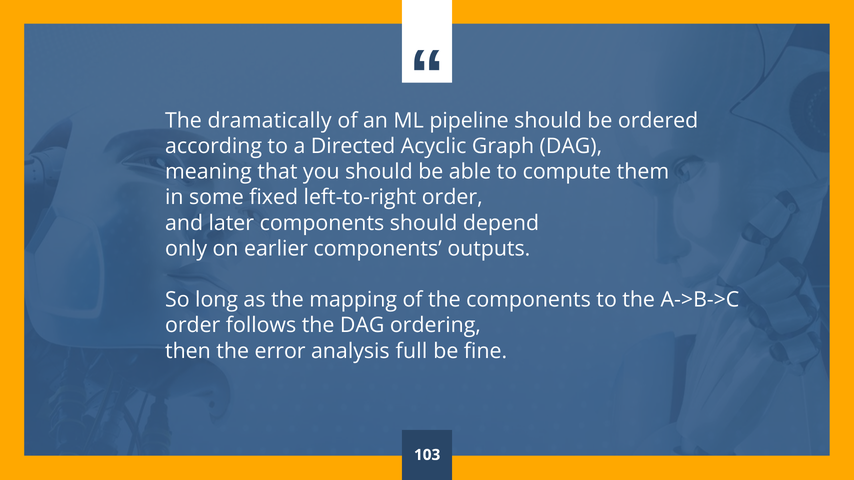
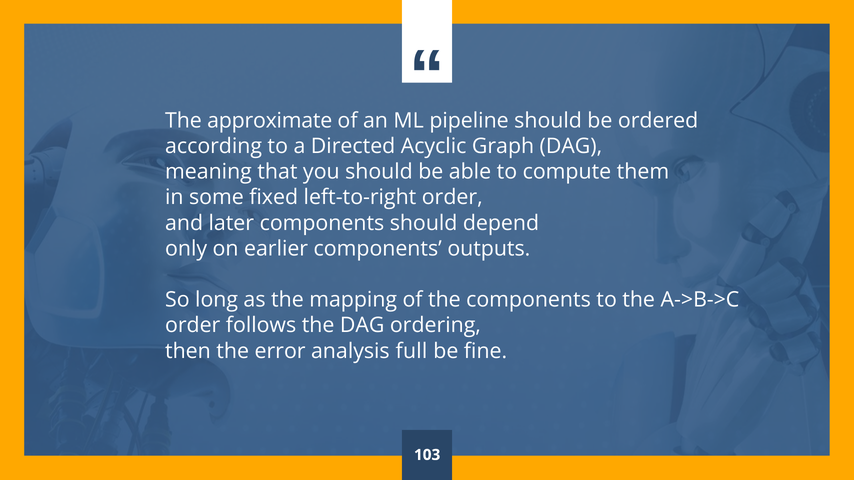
dramatically: dramatically -> approximate (270, 121)
